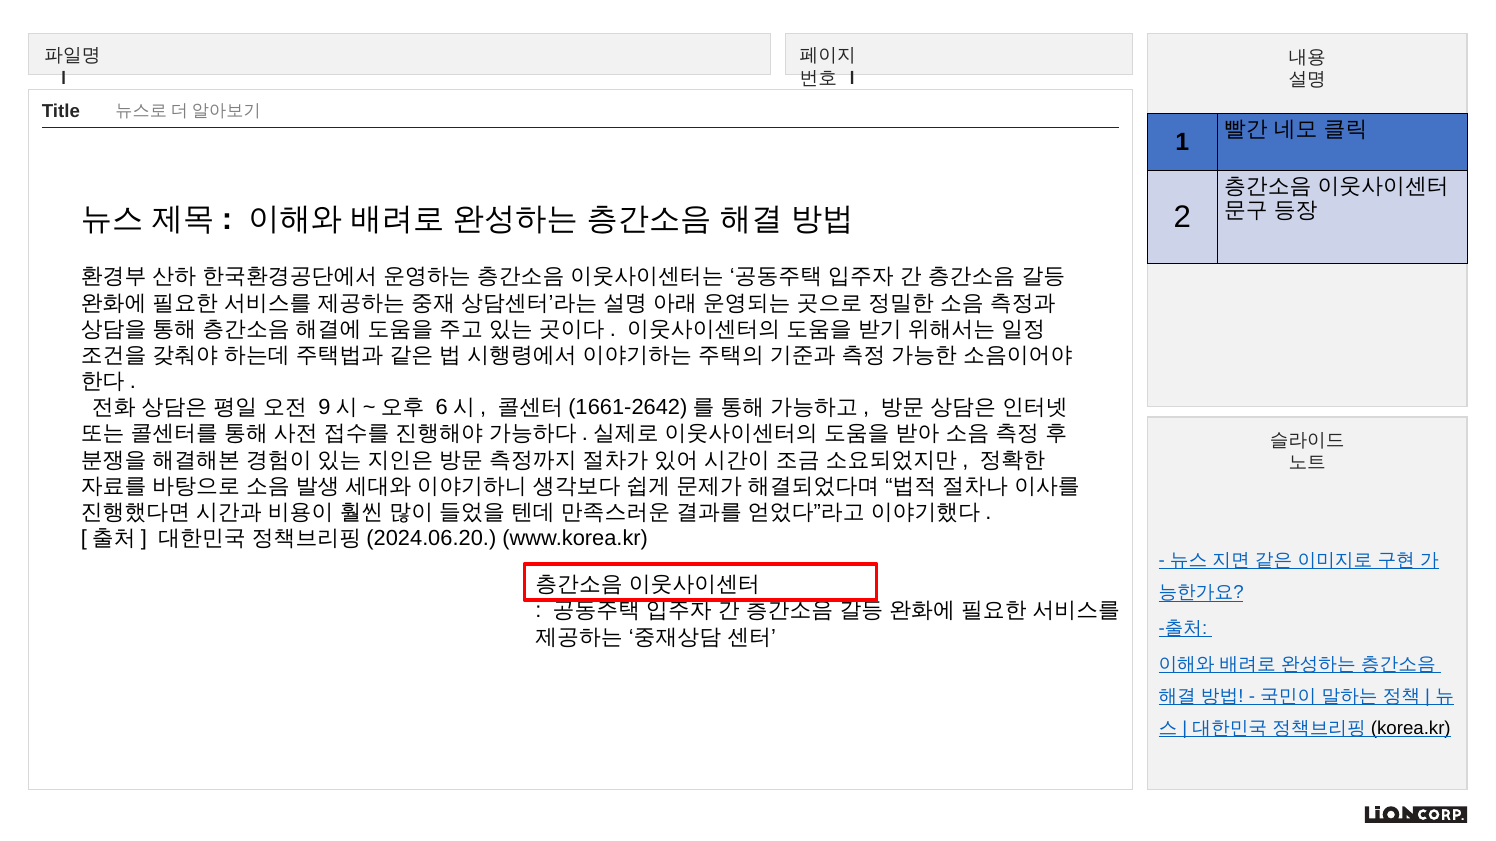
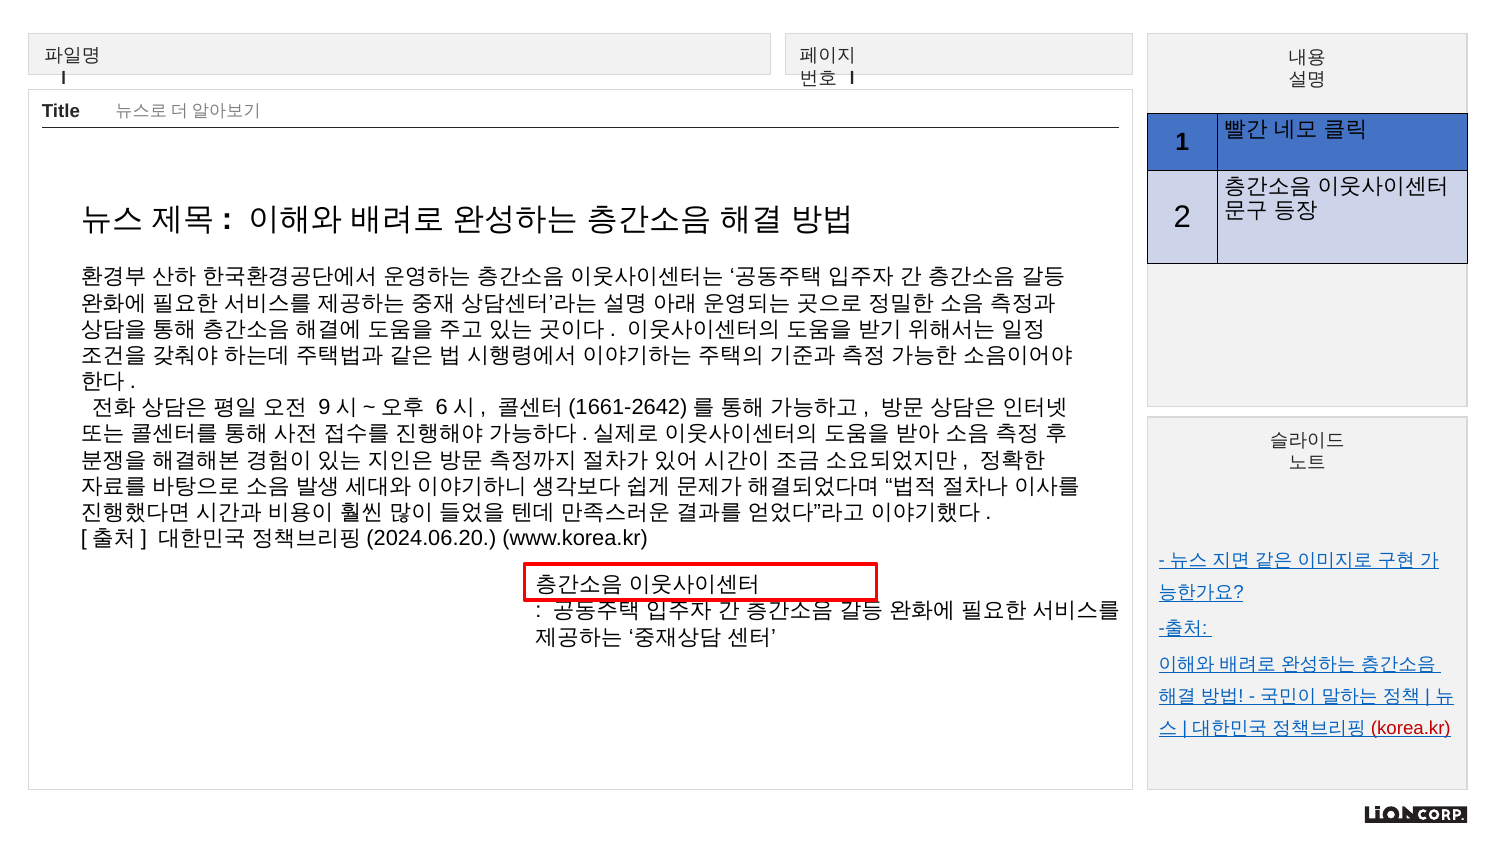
korea.kr colour: black -> red (1411, 729)
